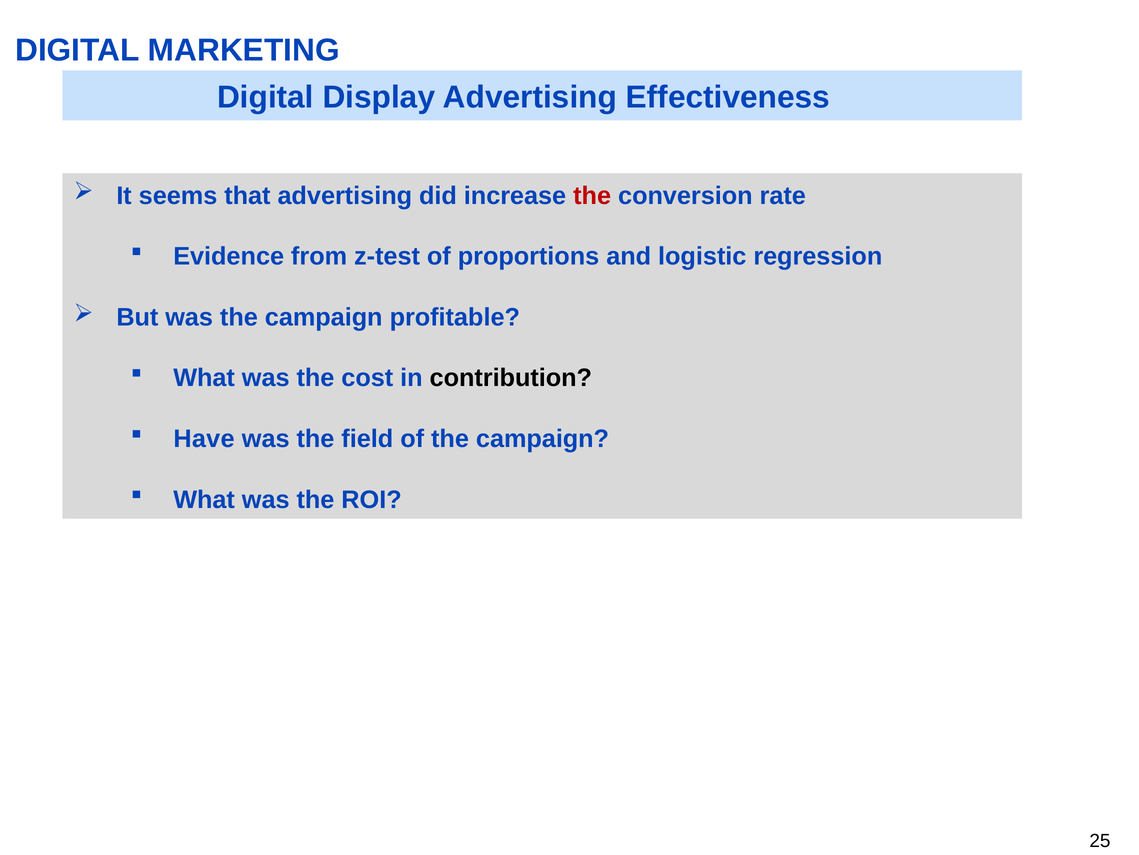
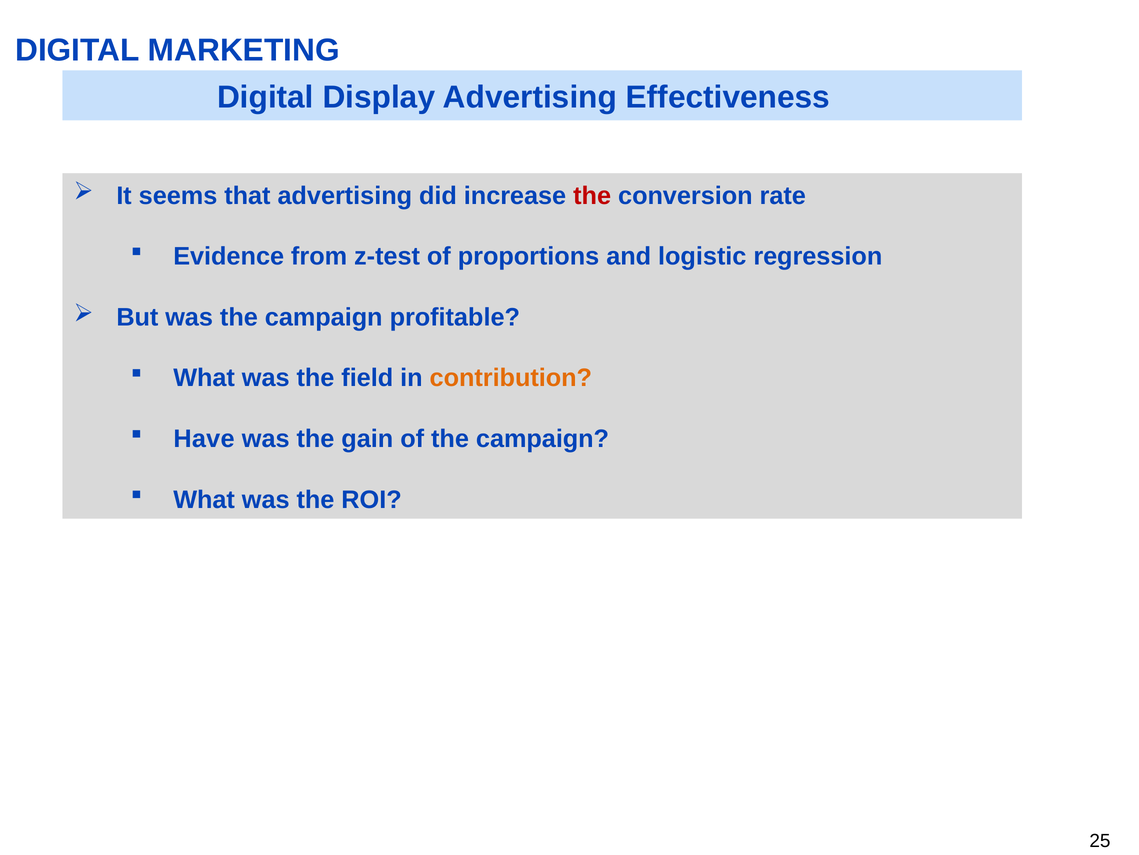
cost: cost -> field (367, 378)
contribution colour: black -> orange (511, 378)
field: field -> gain (367, 439)
